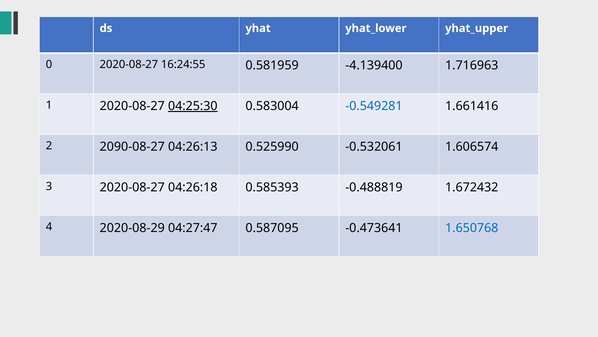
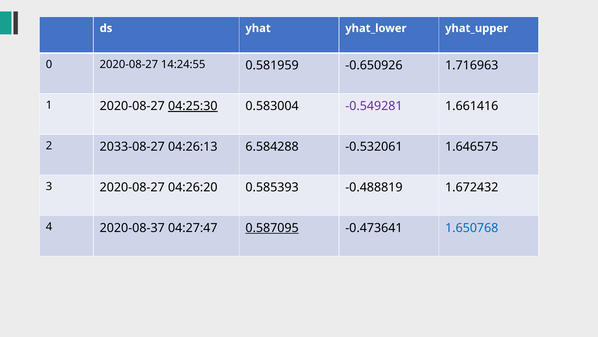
16:24:55: 16:24:55 -> 14:24:55 (183, 64)
-4.139400: -4.139400 -> -0.650926 (374, 65)
-0.549281 colour: blue -> purple (374, 106)
2090-08-27: 2090-08-27 -> 2033-08-27 (132, 146)
0.525990: 0.525990 -> 6.584288 (272, 146)
1.606574: 1.606574 -> 1.646575 (472, 146)
04:26:18: 04:26:18 -> 04:26:20 (193, 187)
2020-08-29: 2020-08-29 -> 2020-08-37 (132, 228)
0.587095 underline: none -> present (272, 228)
